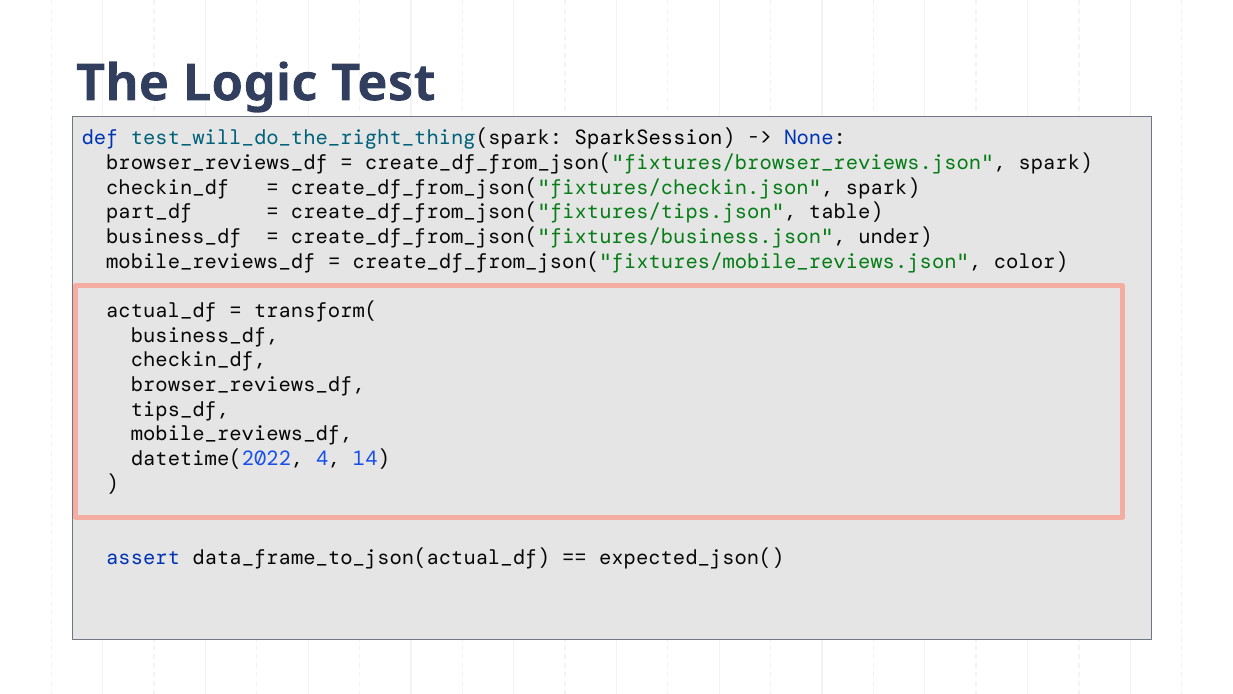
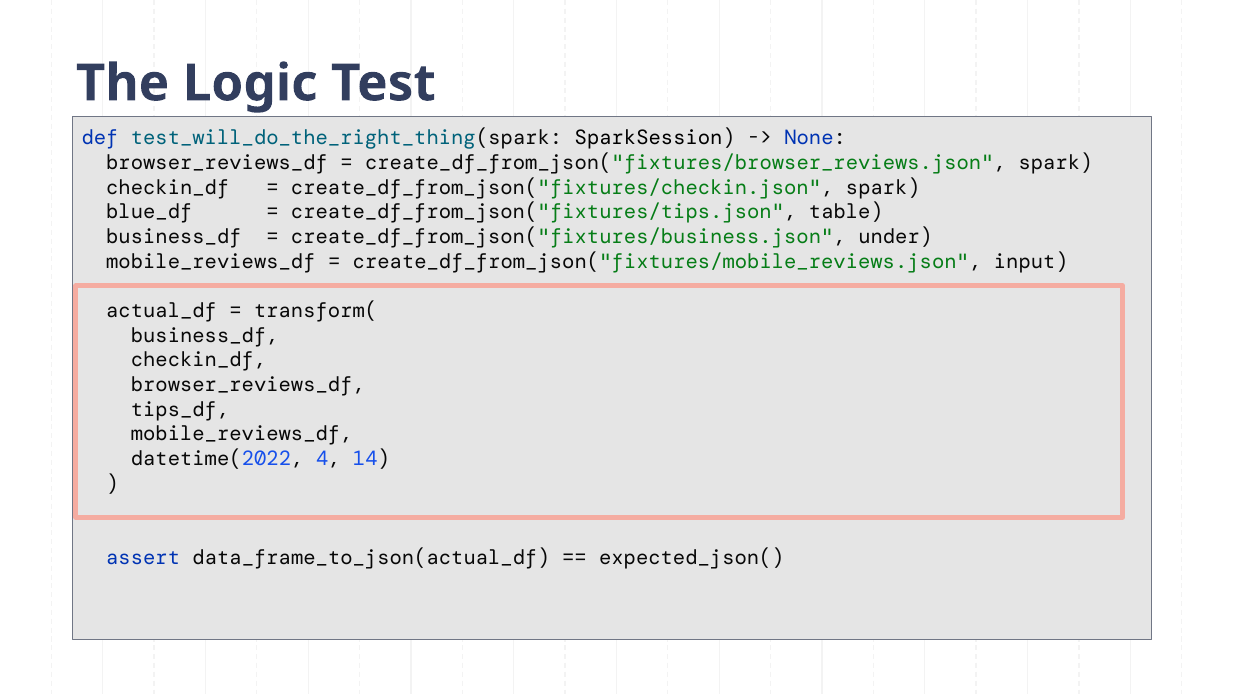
part_df: part_df -> blue_df (149, 212)
color: color -> input (1031, 261)
